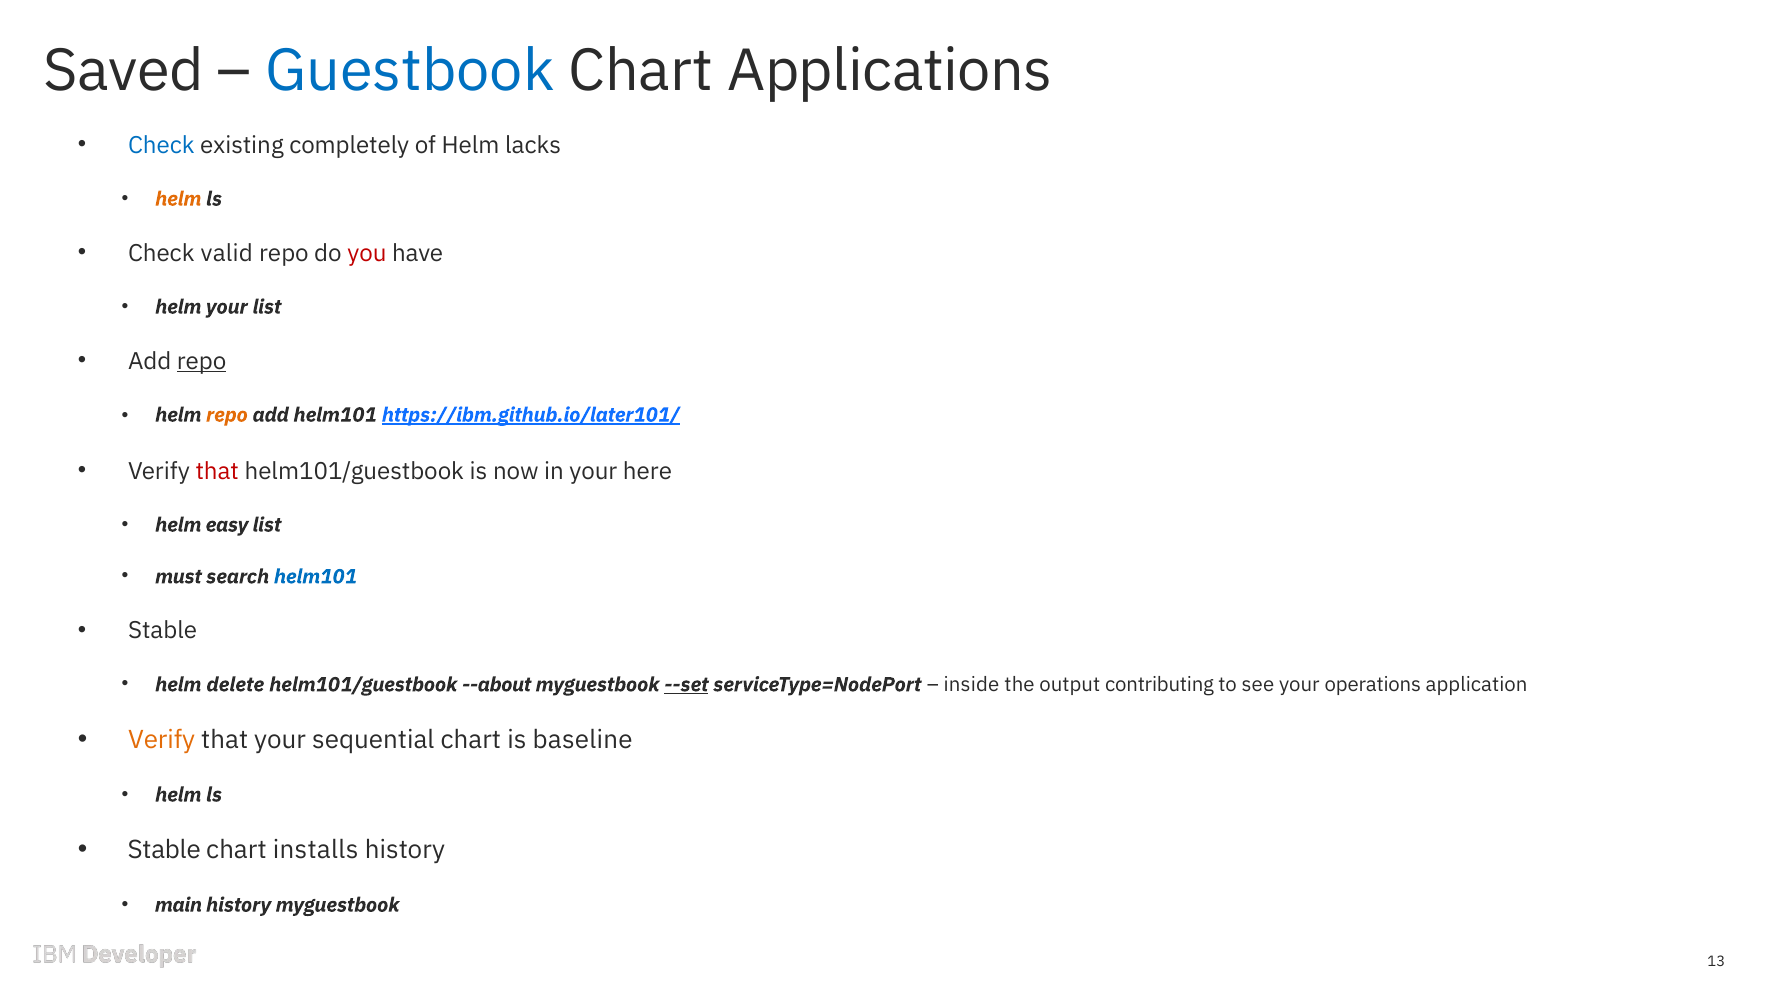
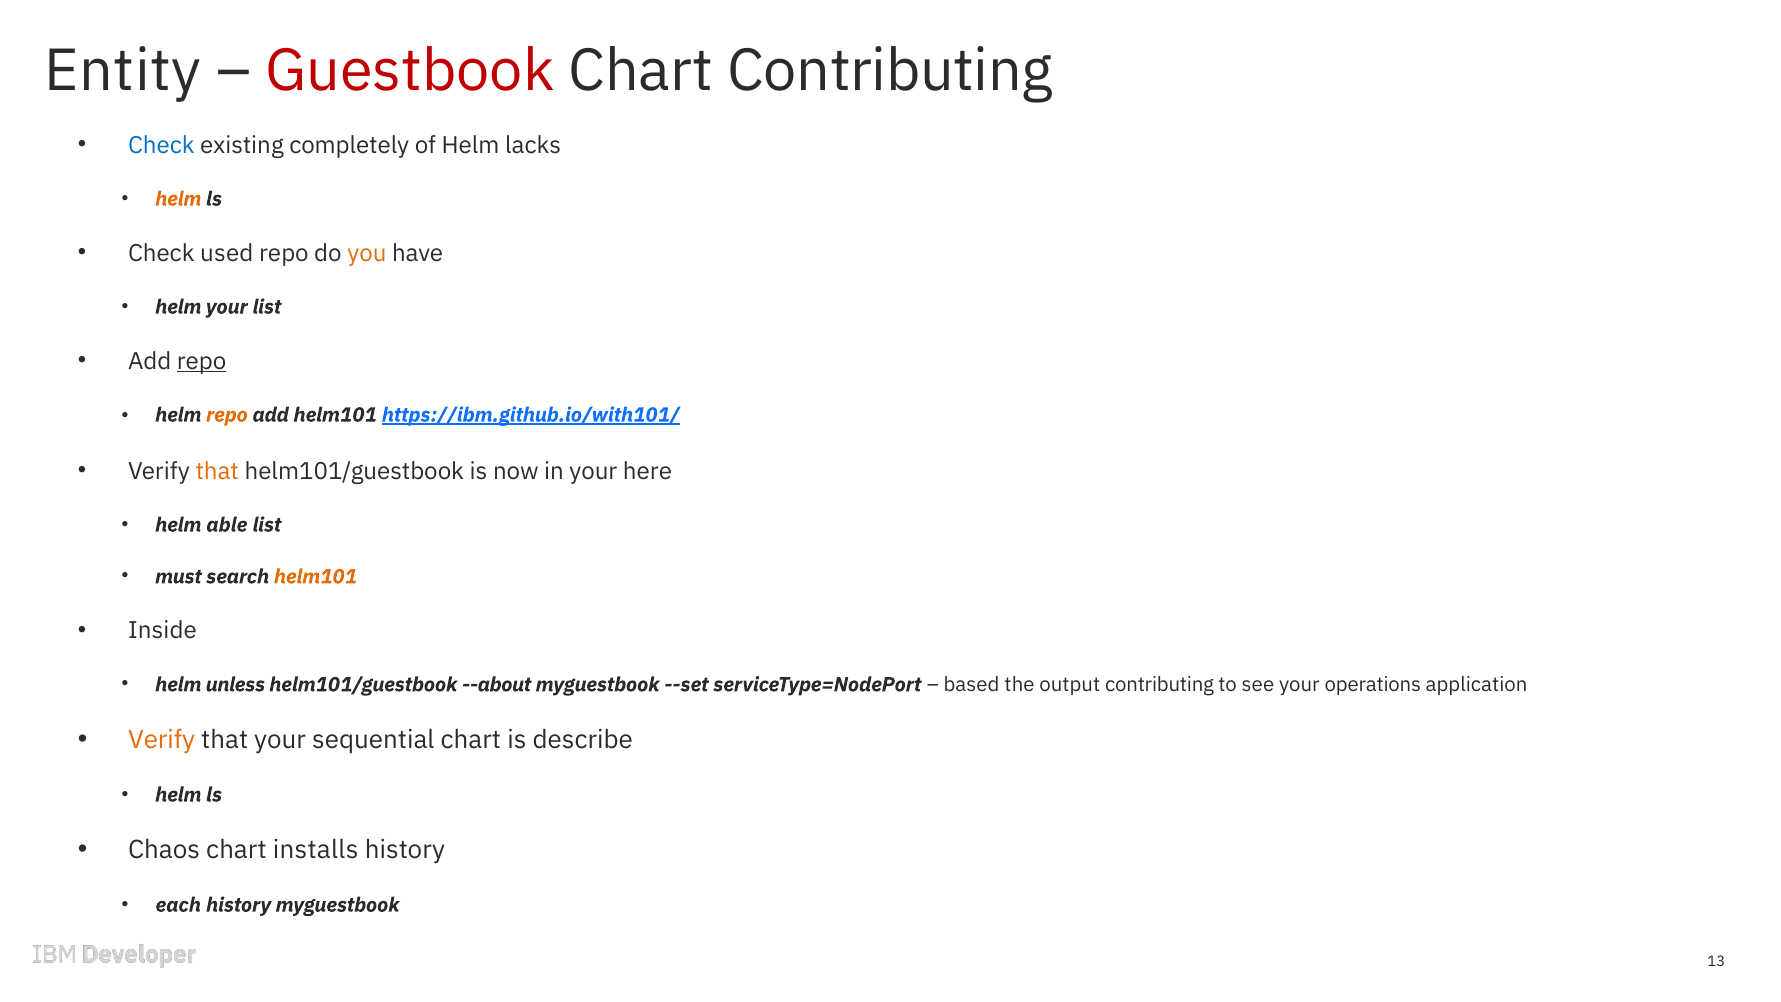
Saved: Saved -> Entity (123, 71)
Guestbook colour: blue -> red (410, 71)
Chart Applications: Applications -> Contributing (890, 71)
valid: valid -> used (227, 253)
you colour: red -> orange (367, 253)
https://ibm.github.io/later101/: https://ibm.github.io/later101/ -> https://ibm.github.io/with101/ (531, 415)
that colour: red -> orange (217, 471)
easy: easy -> able (227, 525)
helm101 colour: blue -> orange (315, 577)
Stable: Stable -> Inside (162, 631)
delete: delete -> unless (235, 684)
--set underline: present -> none (686, 684)
inside: inside -> based (972, 684)
baseline: baseline -> describe (583, 740)
Stable: Stable -> Chaos (164, 850)
main: main -> each (178, 905)
